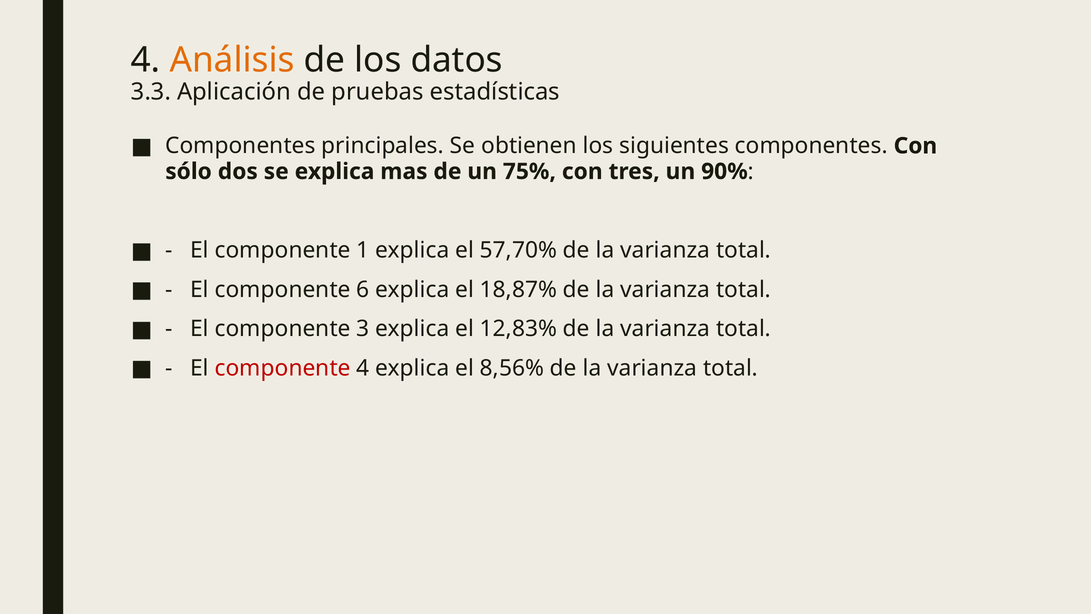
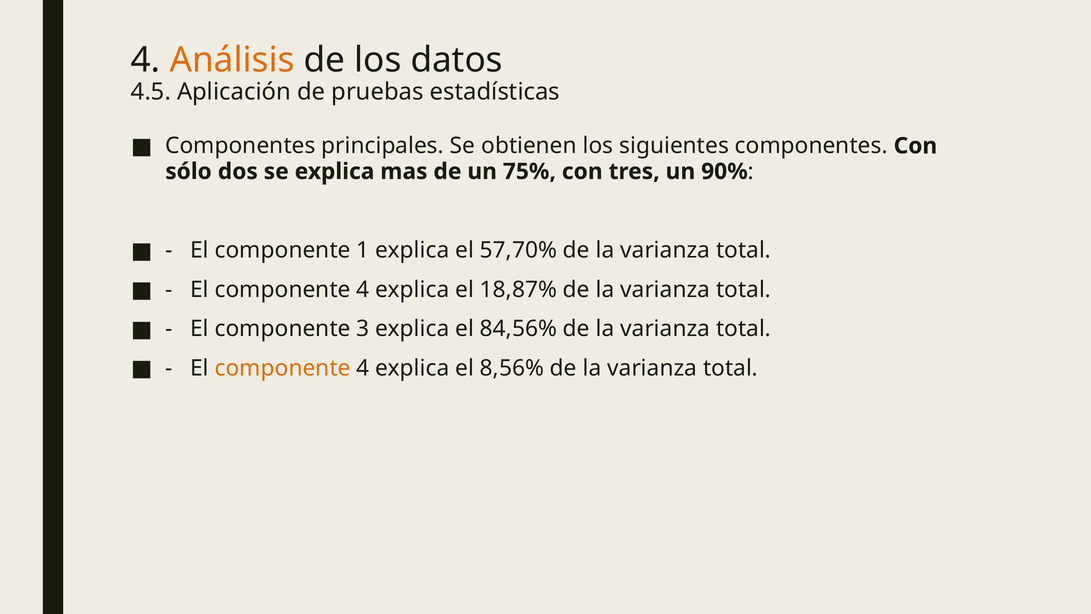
3.3: 3.3 -> 4.5 (151, 92)
6: 6 -> 4 (363, 289)
12,83%: 12,83% -> 84,56% (518, 329)
componente colour: red -> orange (283, 368)
